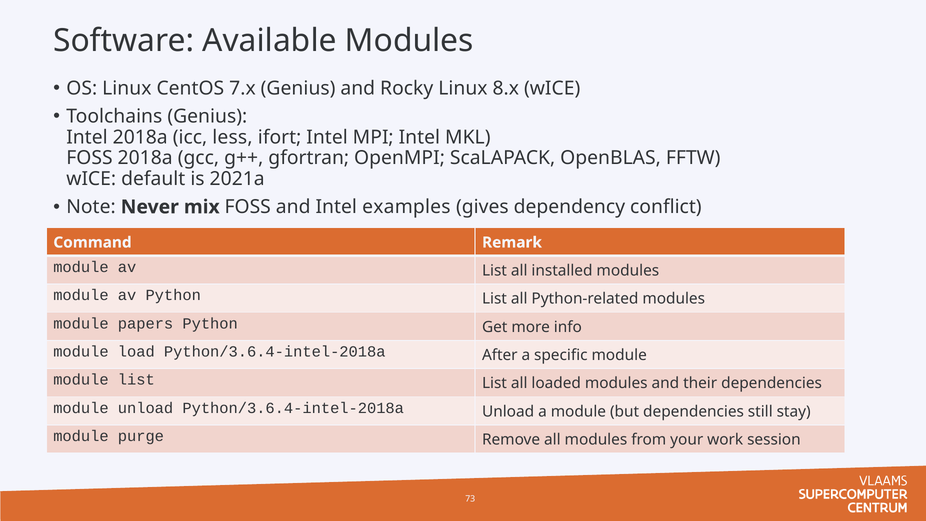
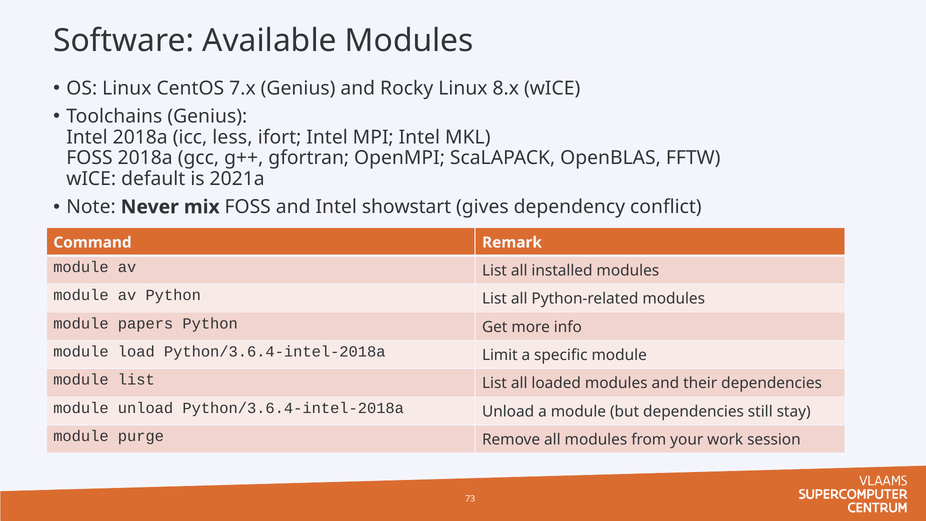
examples: examples -> showstart (407, 207)
After: After -> Limit (500, 355)
